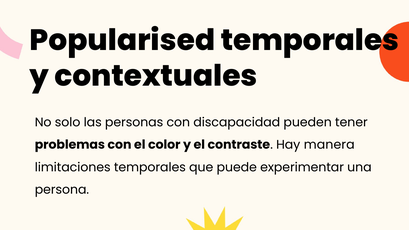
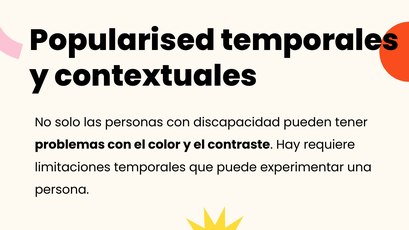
manera: manera -> requiere (329, 145)
